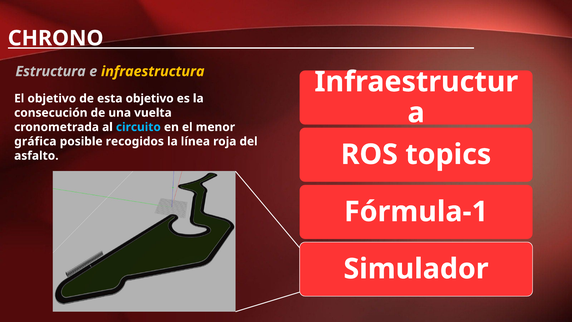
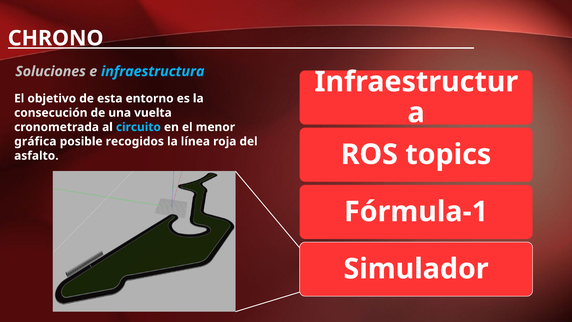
Estructura: Estructura -> Soluciones (51, 71)
infraestructura colour: yellow -> light blue (153, 71)
esta objetivo: objetivo -> entorno (150, 98)
